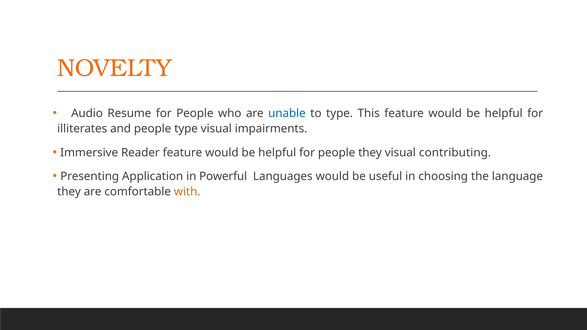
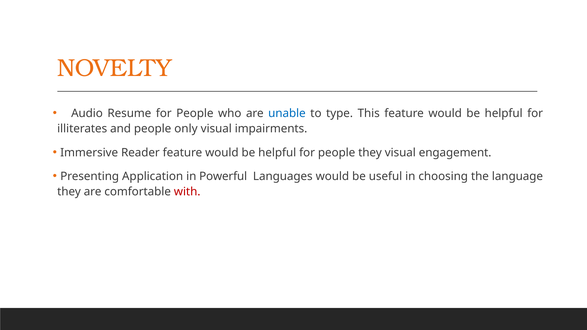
people type: type -> only (186, 129)
contributing: contributing -> engagement (455, 153)
with colour: orange -> red (187, 192)
